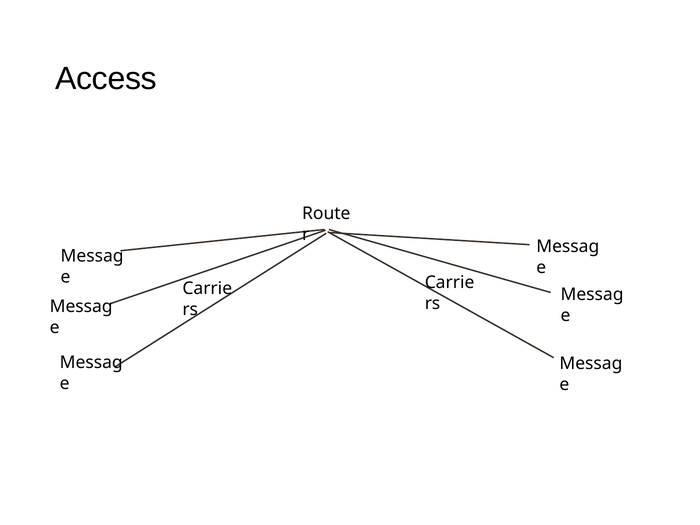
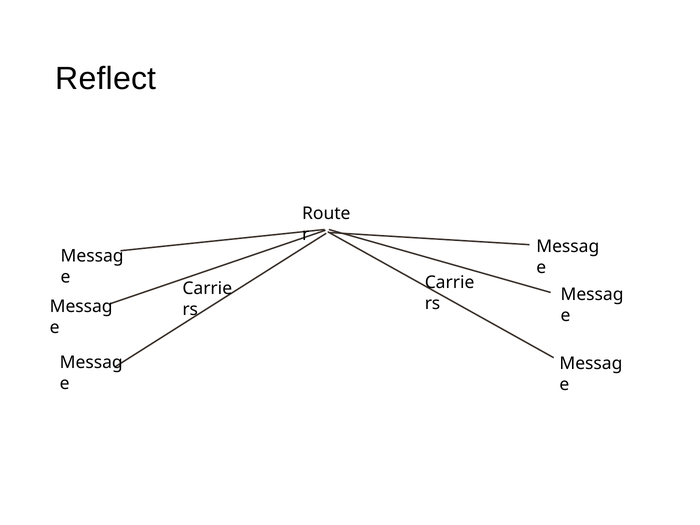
Access: Access -> Reflect (106, 78)
